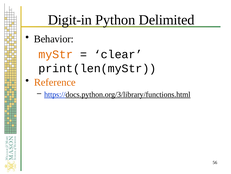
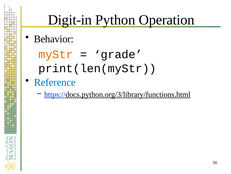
Delimited: Delimited -> Operation (167, 20)
clear: clear -> grade (118, 54)
Reference colour: orange -> blue (55, 82)
